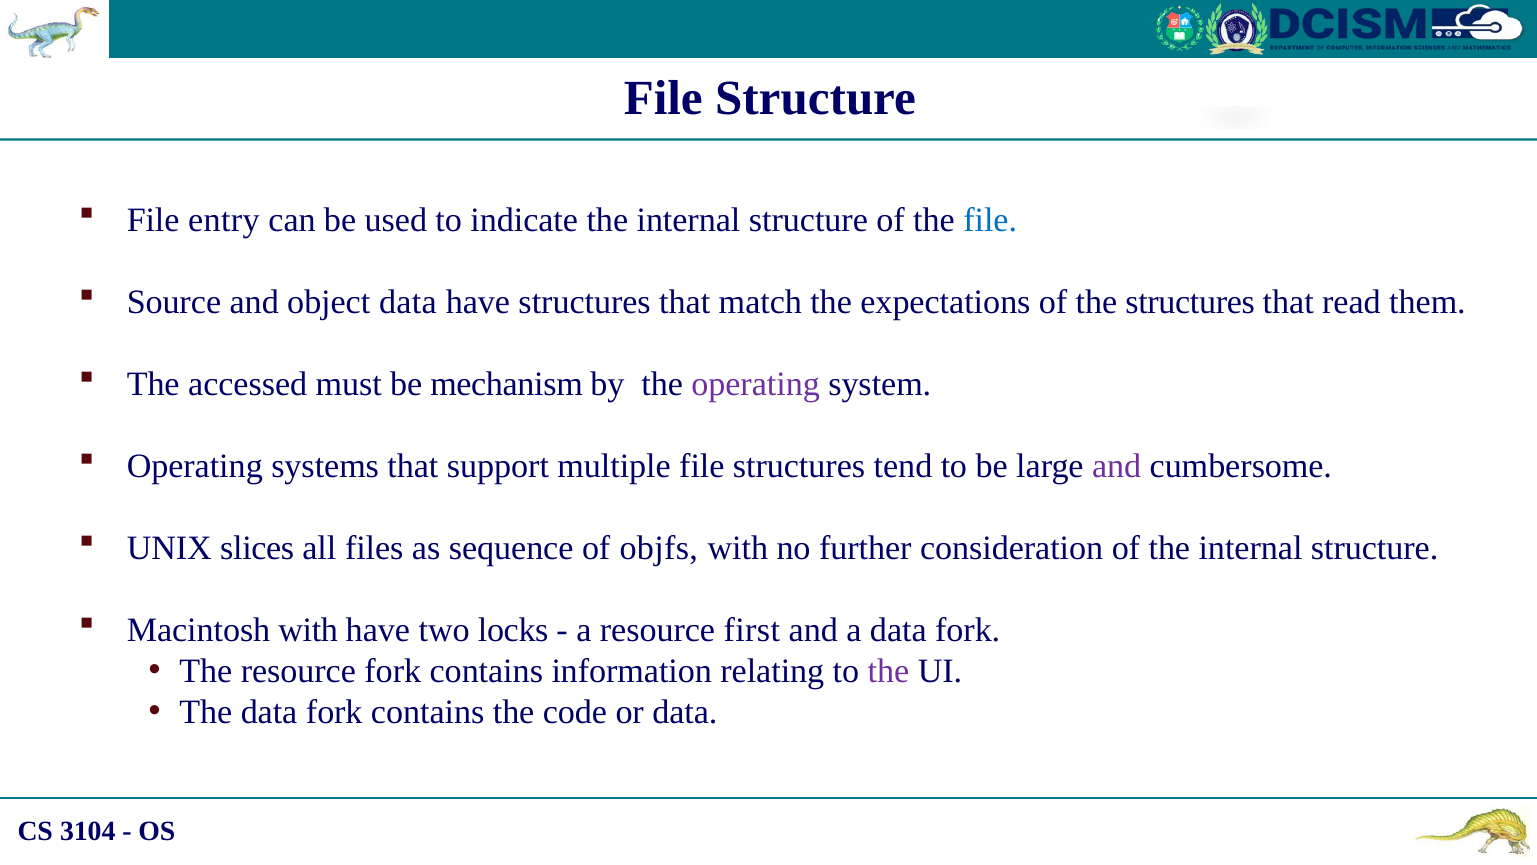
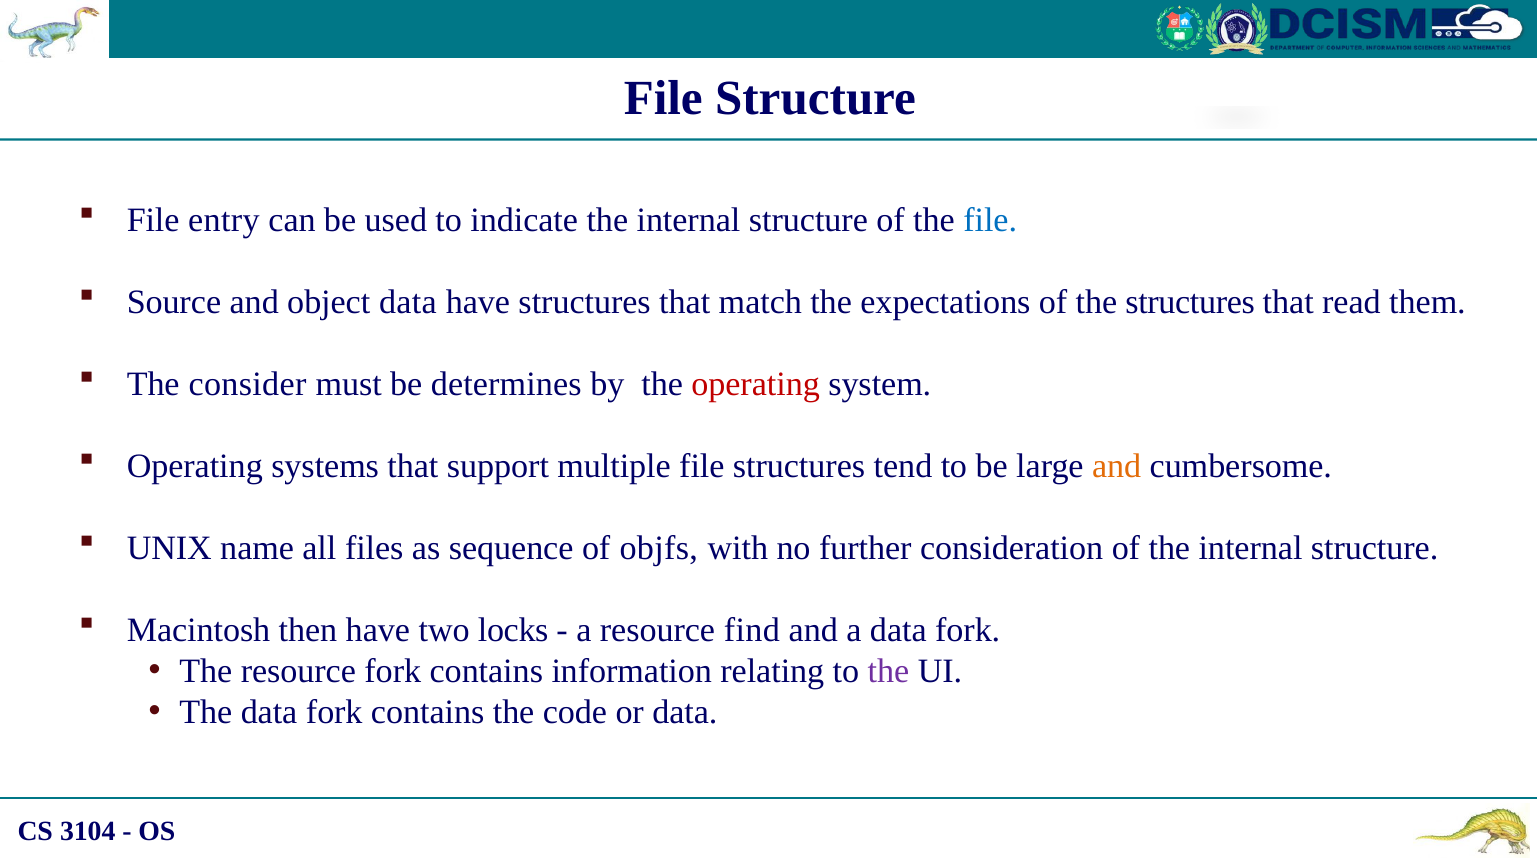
accessed: accessed -> consider (248, 384)
mechanism: mechanism -> determines (506, 384)
operating colour: purple -> red (756, 384)
and colour: purple -> orange (1117, 466)
slices: slices -> name (257, 548)
Macintosh with: with -> then (308, 630)
first: first -> find (752, 630)
